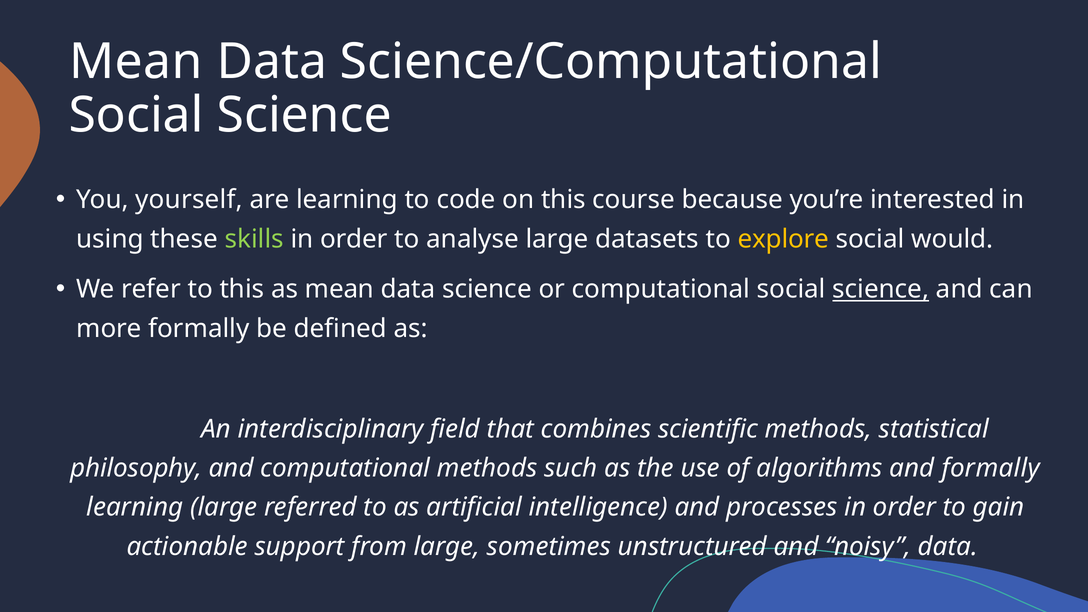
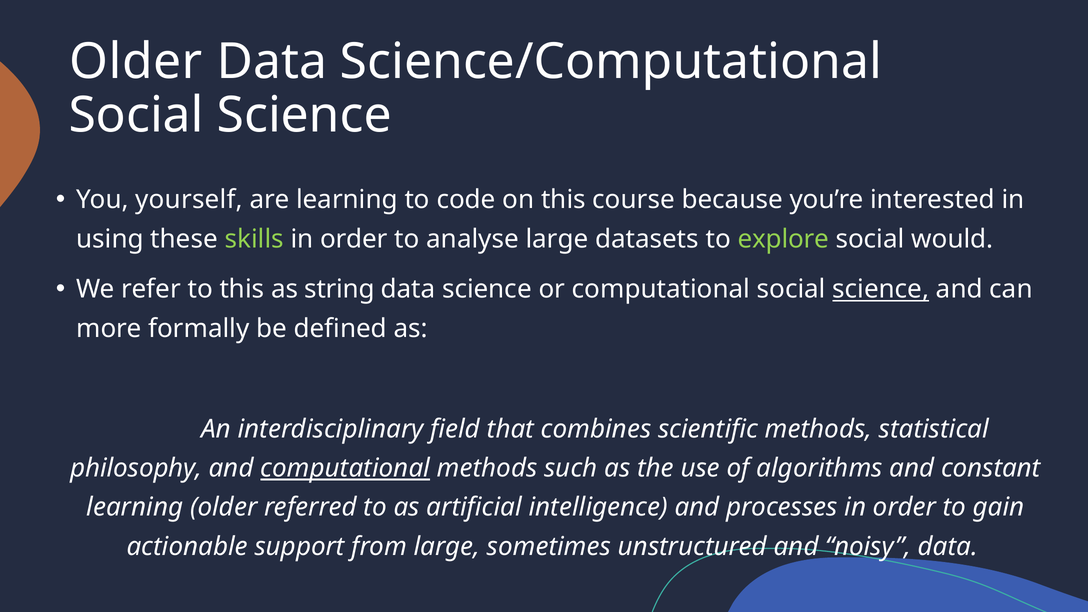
Mean: Mean -> Older (136, 62)
explore colour: yellow -> light green (783, 239)
as mean: mean -> string (340, 289)
computational underline: none -> present (345, 468)
and formally: formally -> constant (991, 468)
learning large: large -> older (224, 507)
